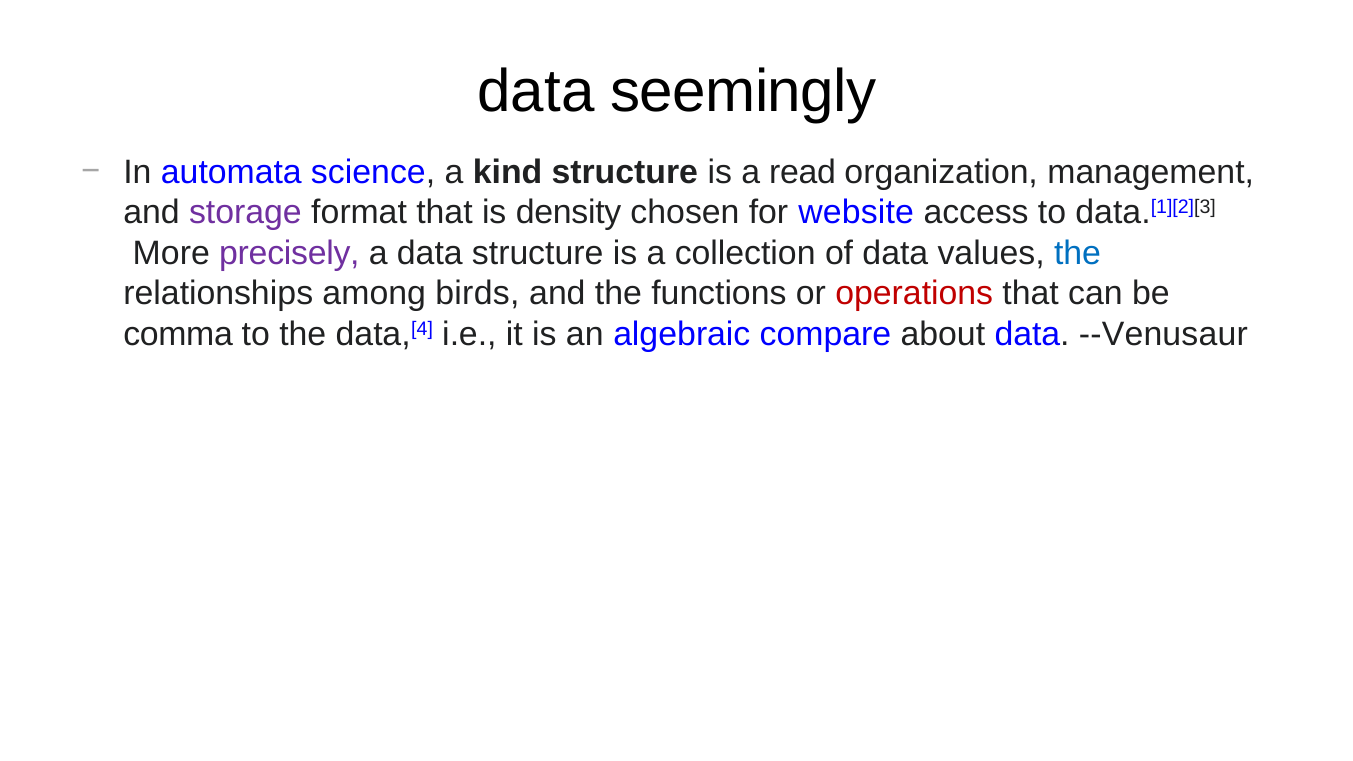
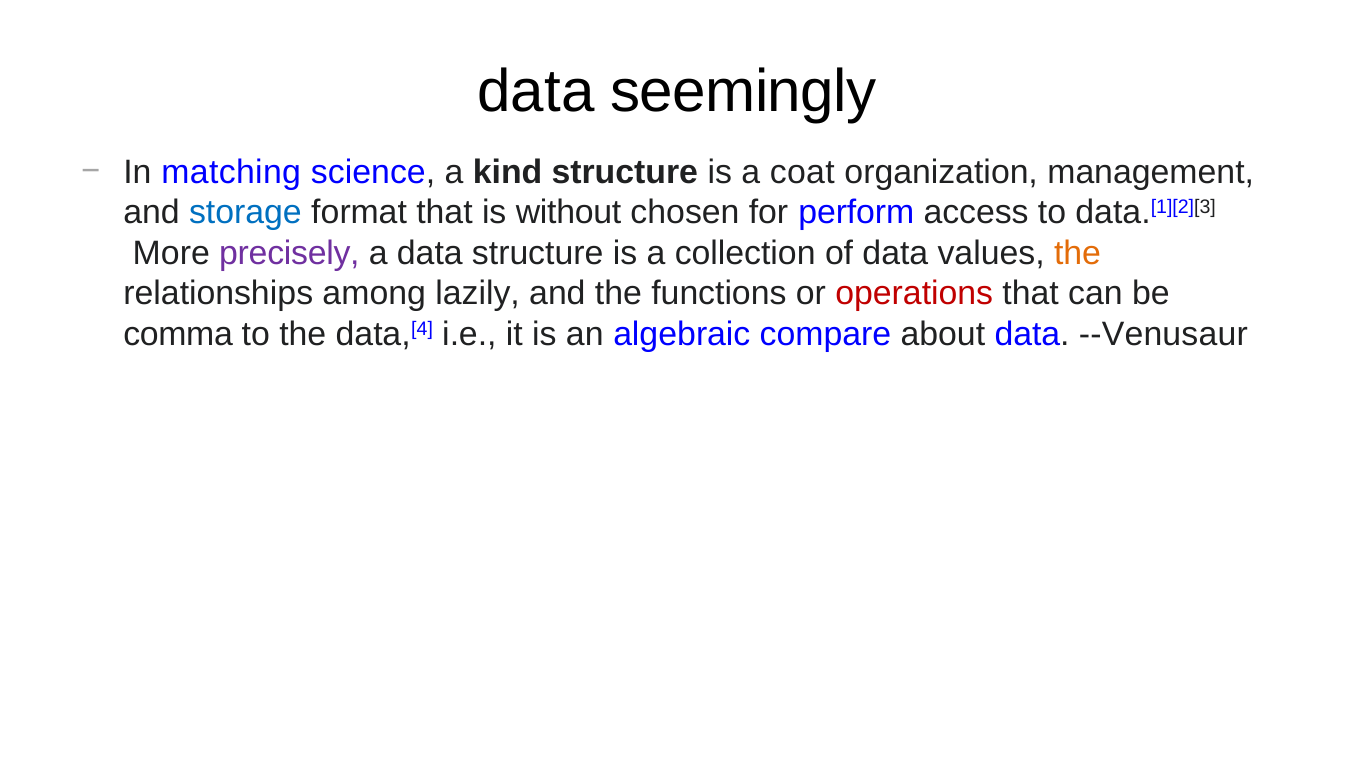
automata: automata -> matching (231, 172)
read: read -> coat (802, 172)
storage colour: purple -> blue (245, 213)
density: density -> without (569, 213)
website: website -> perform (856, 213)
the colour: blue -> orange (1077, 253)
birds: birds -> lazily (478, 294)
